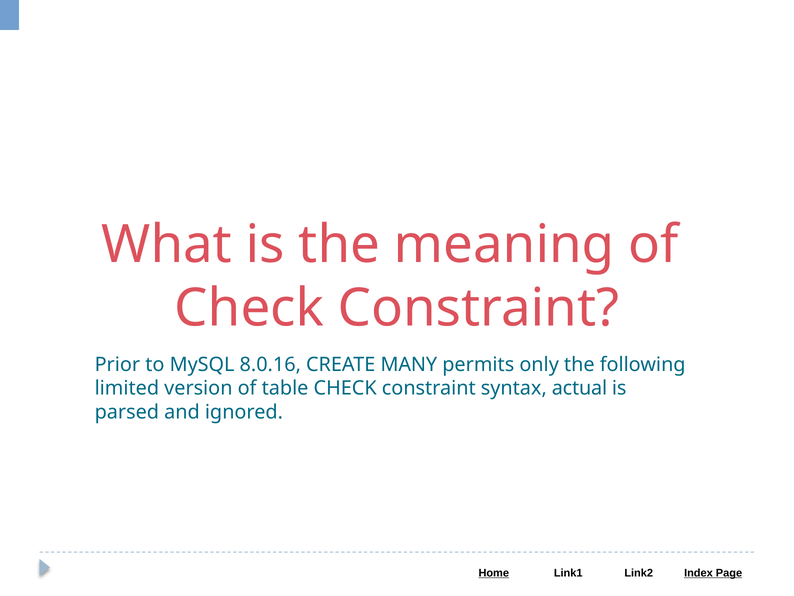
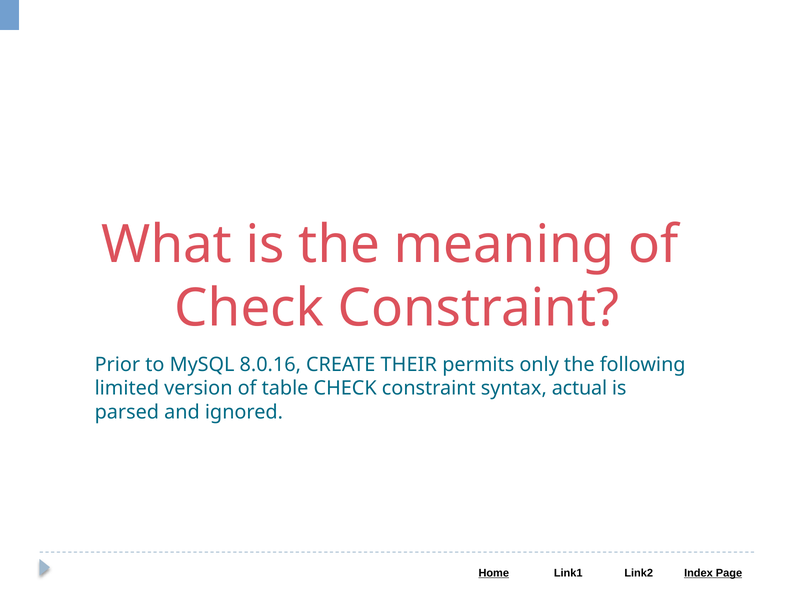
MANY: MANY -> THEIR (409, 364)
